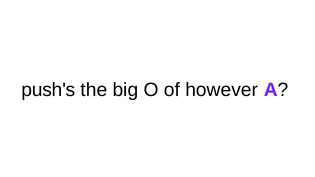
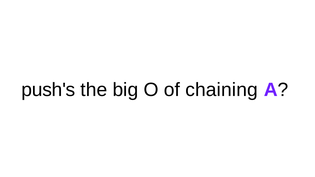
however: however -> chaining (222, 90)
